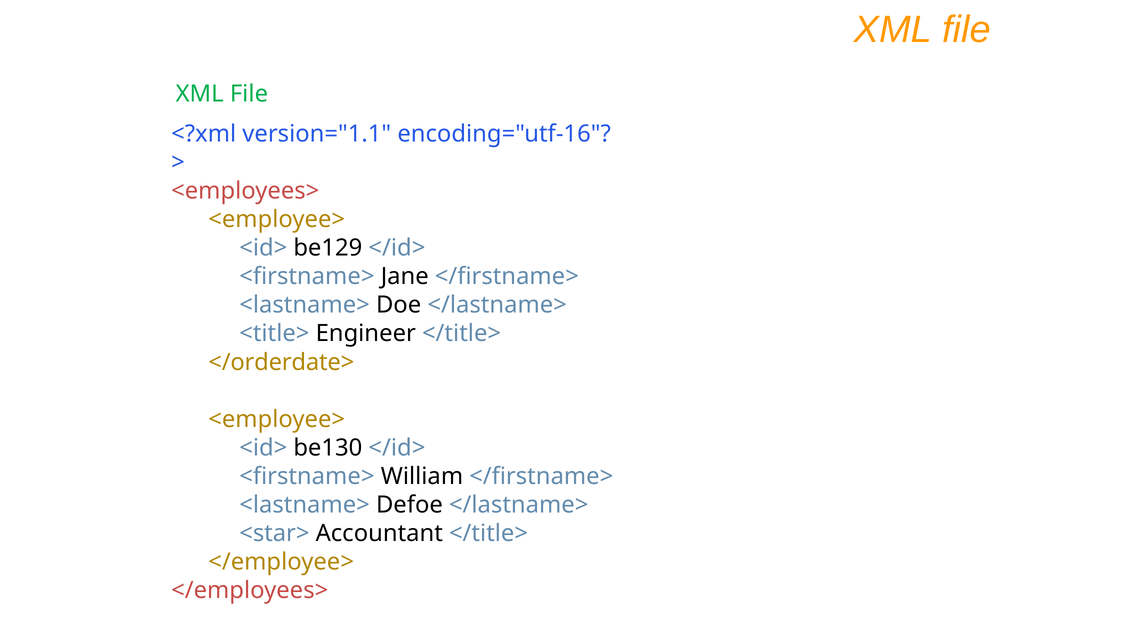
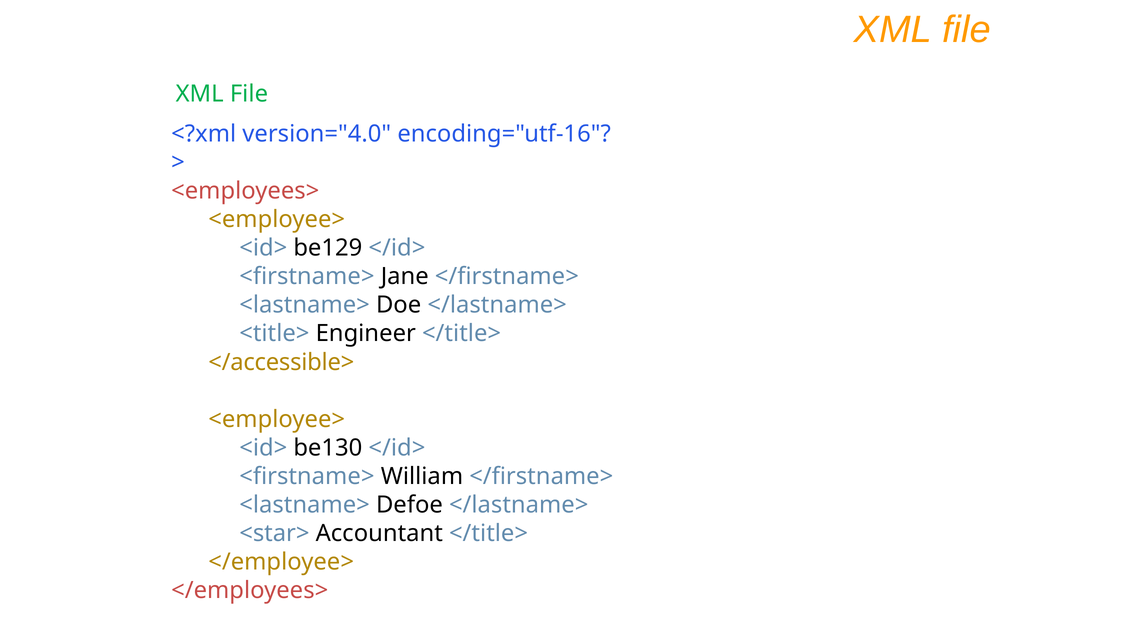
version="1.1: version="1.1 -> version="4.0 (317, 134)
</orderdate>: </orderdate> -> </accessible> (281, 362)
